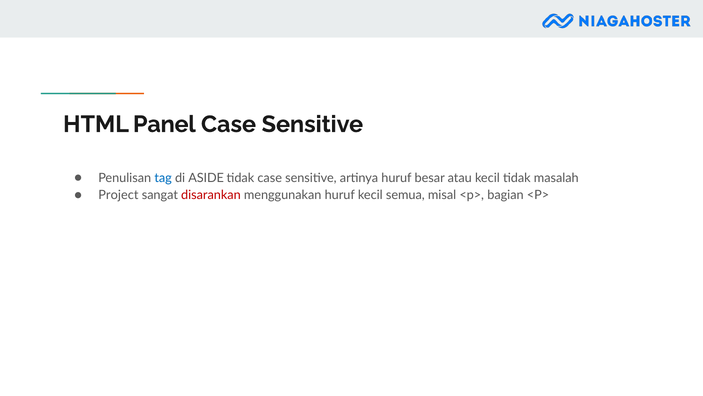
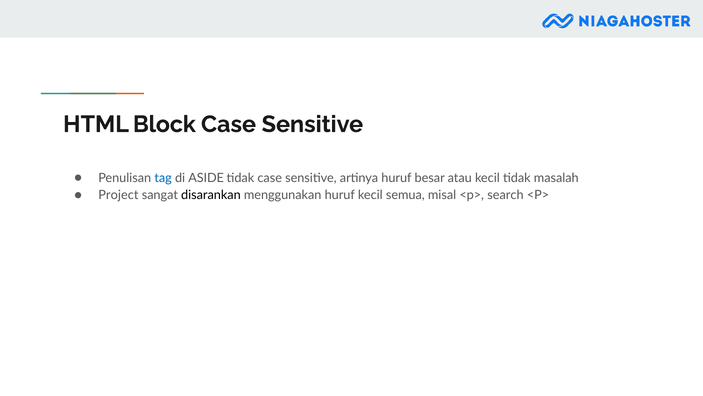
Panel: Panel -> Block (164, 124)
disarankan colour: red -> black (211, 195)
bagian: bagian -> search (505, 195)
